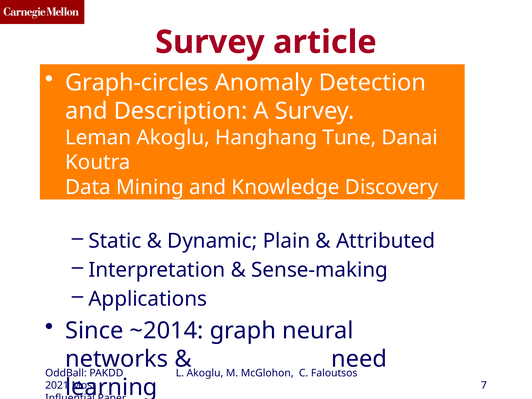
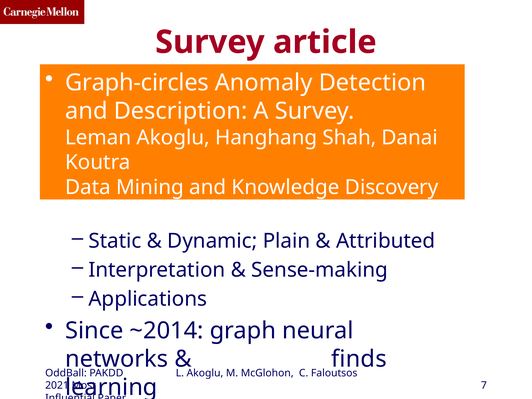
Tune: Tune -> Shah (349, 138)
need: need -> finds (359, 359)
